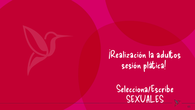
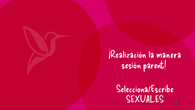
adultos: adultos -> manera (169, 55)
plática: plática -> parent (155, 65)
